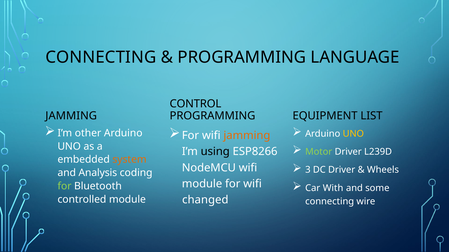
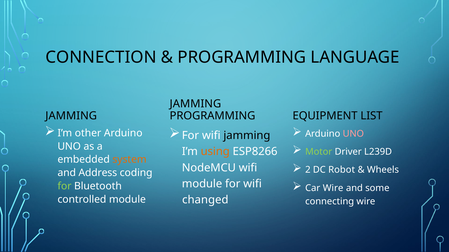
CONNECTING: CONNECTING -> CONNECTION (101, 57)
CONTROL: CONTROL -> JAMMING (195, 104)
UNO colour: yellow -> pink (353, 134)
jamming colour: orange -> black (247, 136)
using colour: black -> orange (215, 152)
3: 3 -> 2 (308, 170)
DC Driver: Driver -> Robot (342, 170)
Analysis: Analysis -> Address (98, 173)
Car With: With -> Wire (333, 188)
